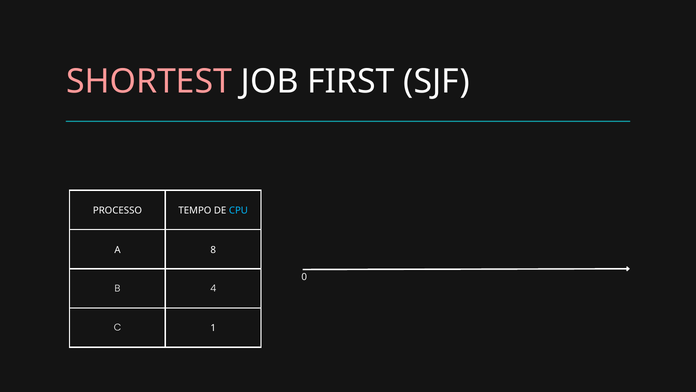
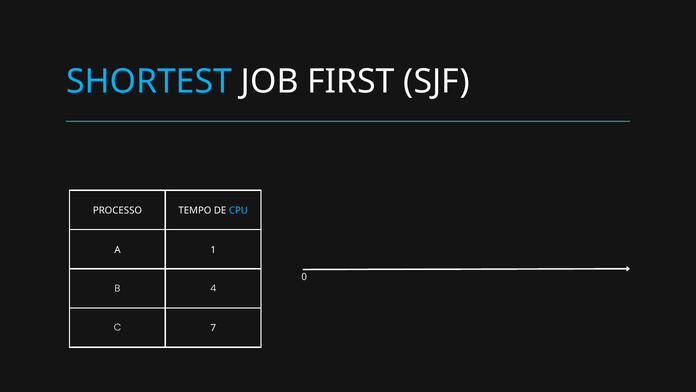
SHORTEST colour: pink -> light blue (149, 82)
8: 8 -> 1 (213, 250)
1: 1 -> 7 (213, 328)
